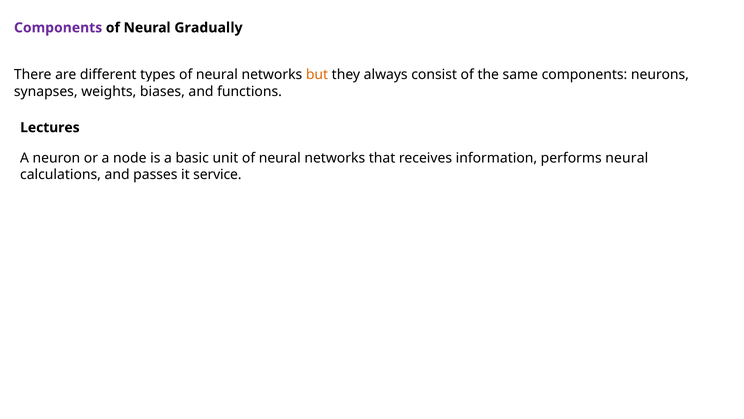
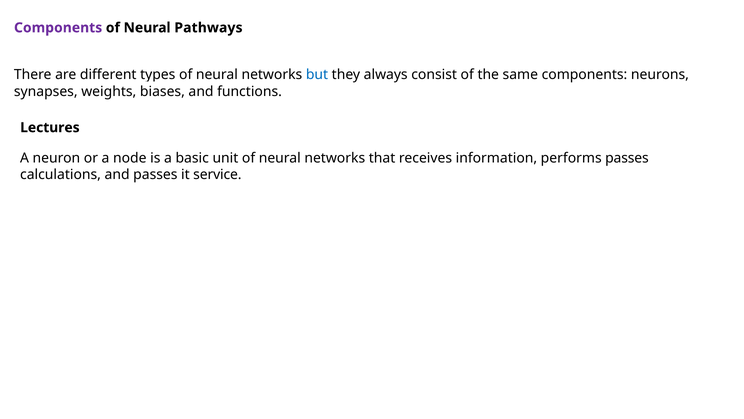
Gradually: Gradually -> Pathways (208, 28)
but colour: orange -> blue (317, 75)
performs neural: neural -> passes (627, 158)
